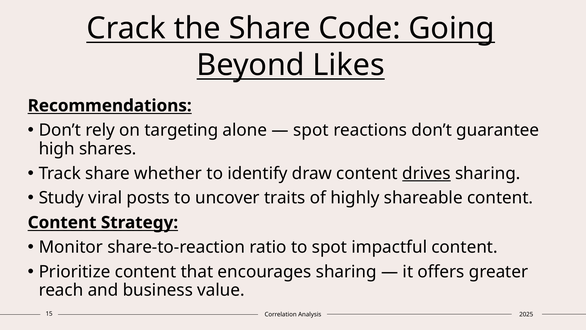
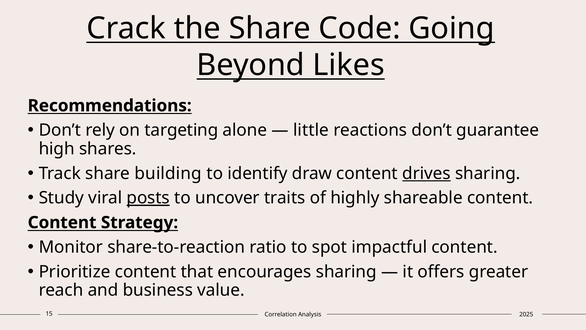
spot: spot -> little (311, 130)
whether: whether -> building (168, 173)
posts underline: none -> present (148, 198)
